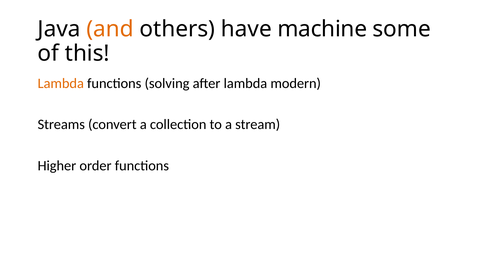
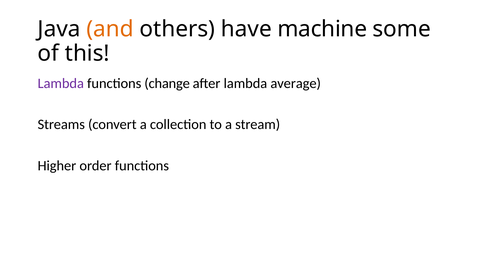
Lambda colour: orange -> purple (61, 83)
solving: solving -> change (167, 83)
modern: modern -> average (296, 83)
